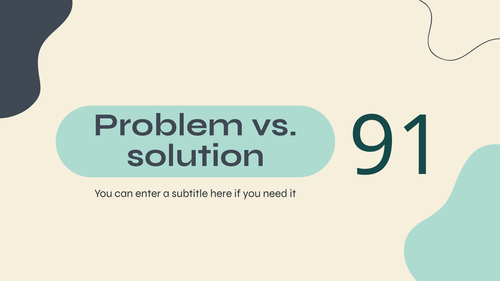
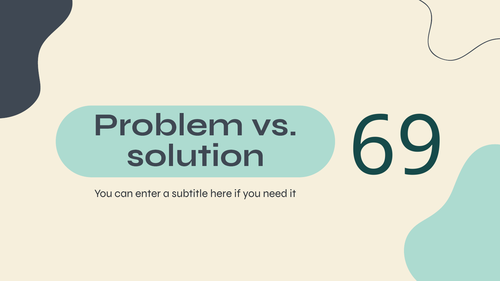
91: 91 -> 69 (397, 147)
